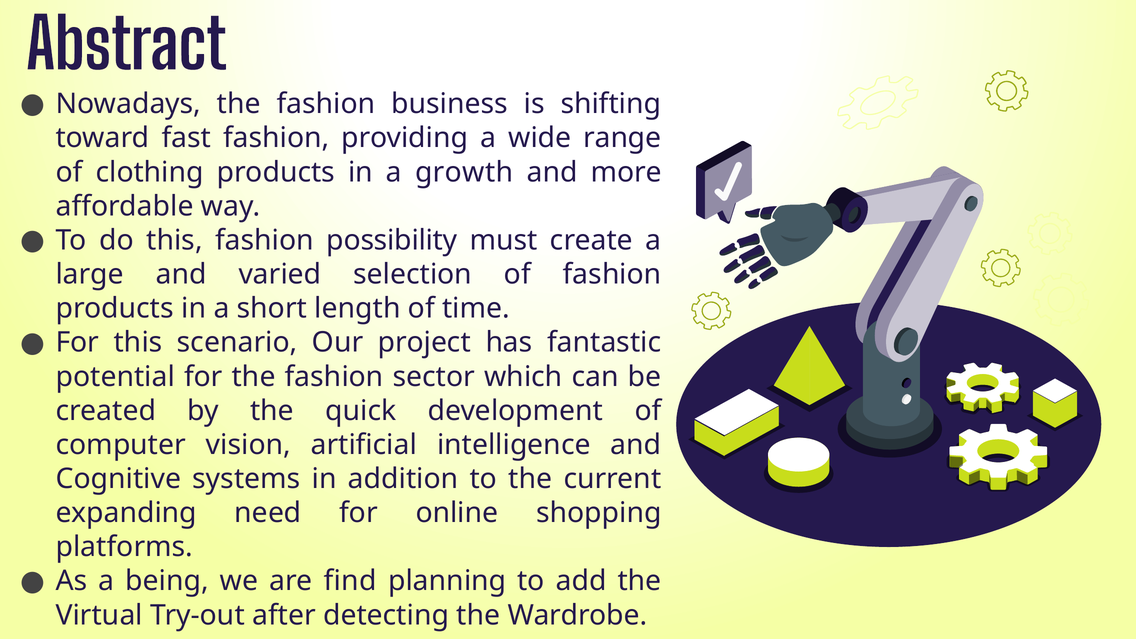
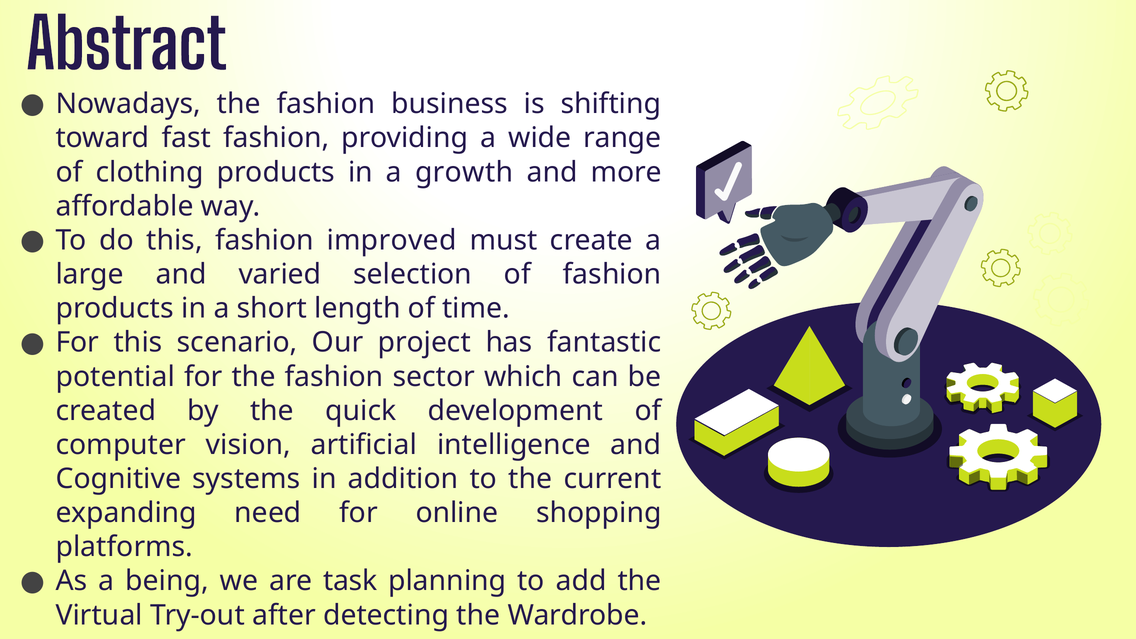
possibility: possibility -> improved (392, 240)
find: find -> task (350, 581)
